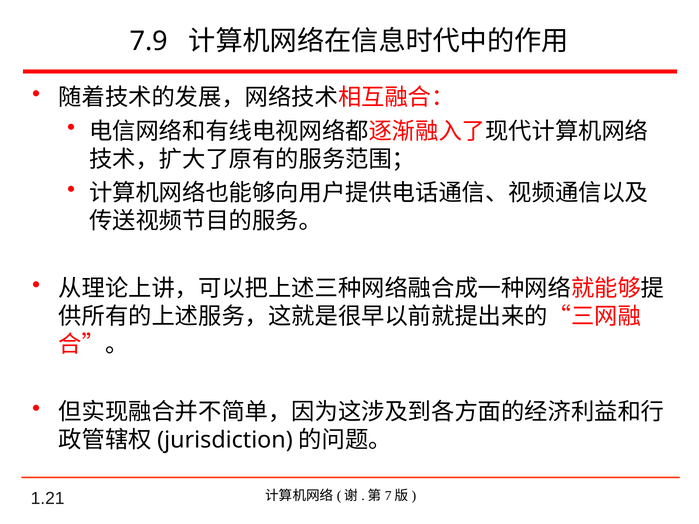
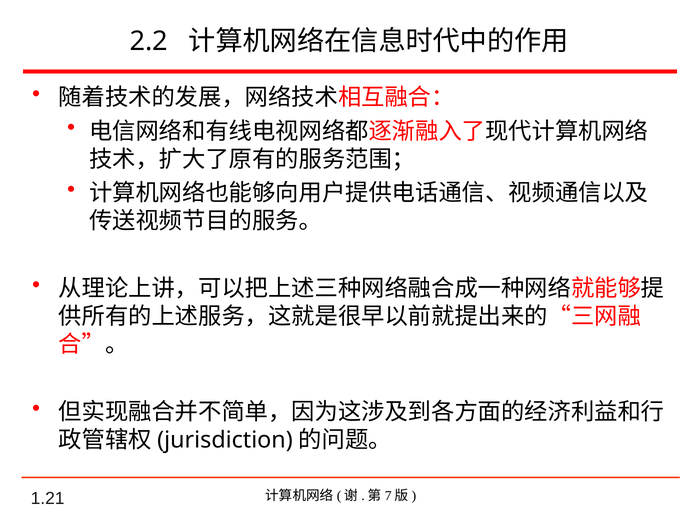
7.9: 7.9 -> 2.2 (149, 41)
